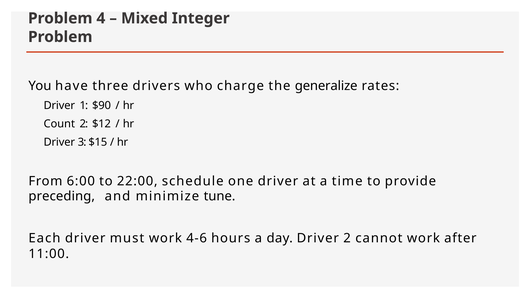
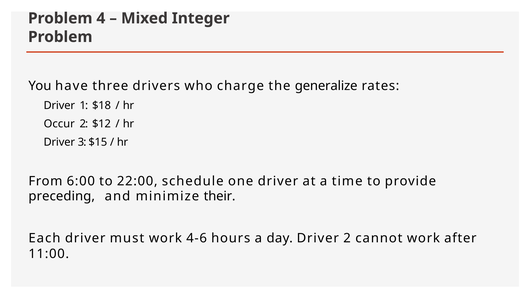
$90: $90 -> $18 (102, 105)
Count: Count -> Occur (59, 124)
tune: tune -> their (220, 196)
